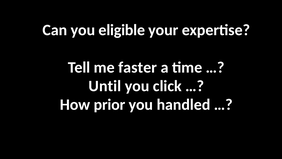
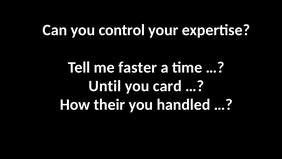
eligible: eligible -> control (122, 30)
click: click -> card (167, 86)
prior: prior -> their (109, 104)
